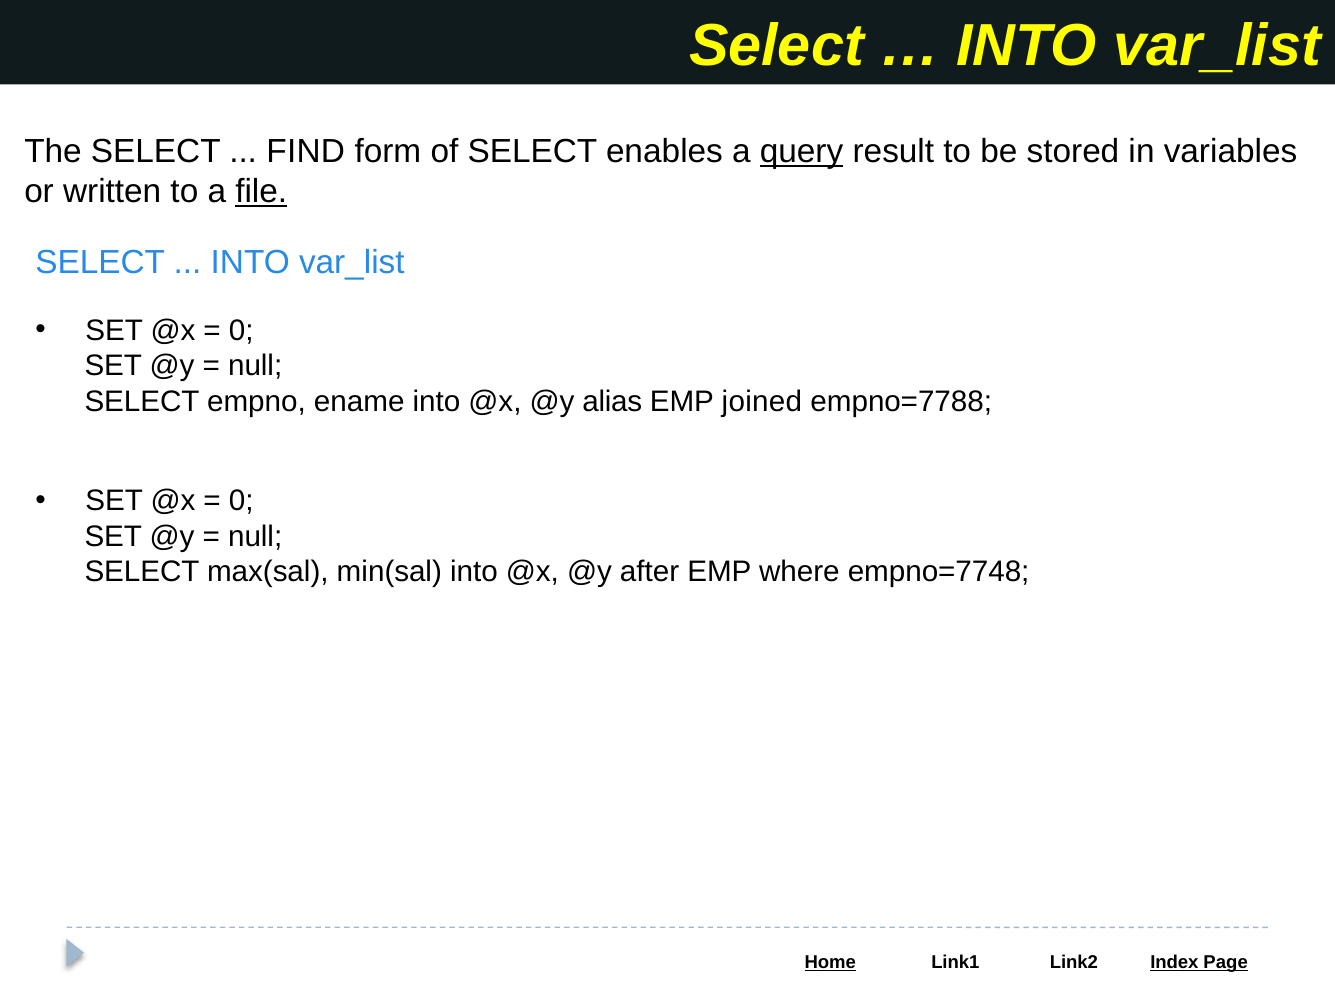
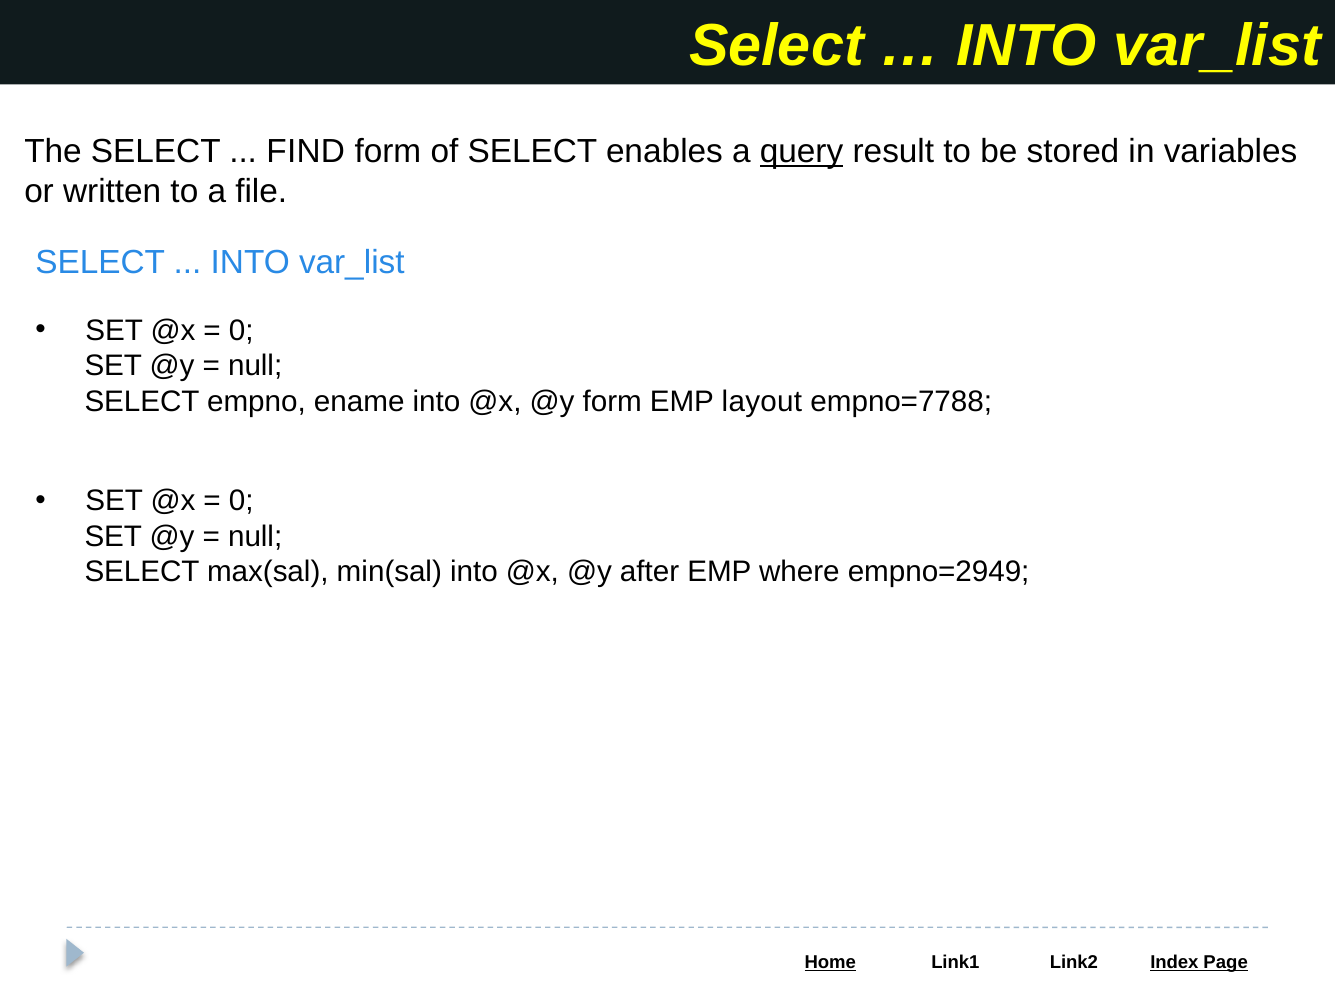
file underline: present -> none (261, 191)
@y alias: alias -> form (612, 402)
joined: joined -> layout (762, 402)
empno=7748: empno=7748 -> empno=2949 (939, 572)
